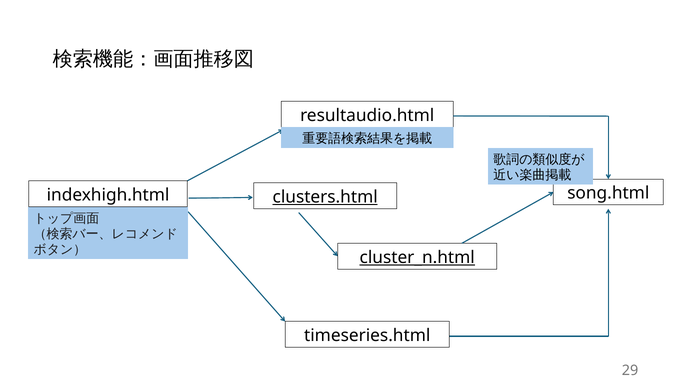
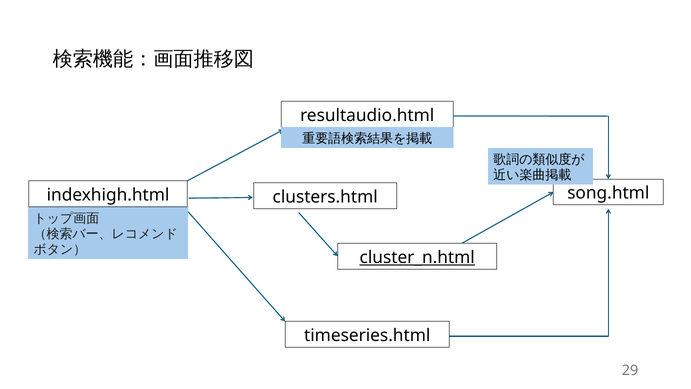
clusters.html underline: present -> none (325, 197)
